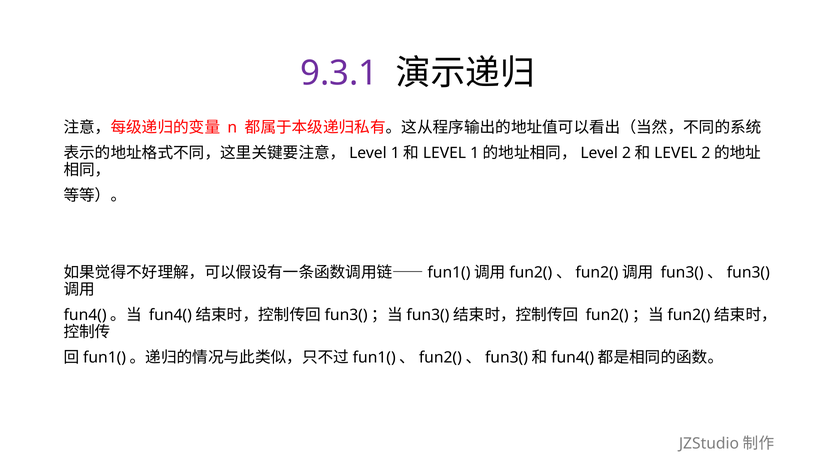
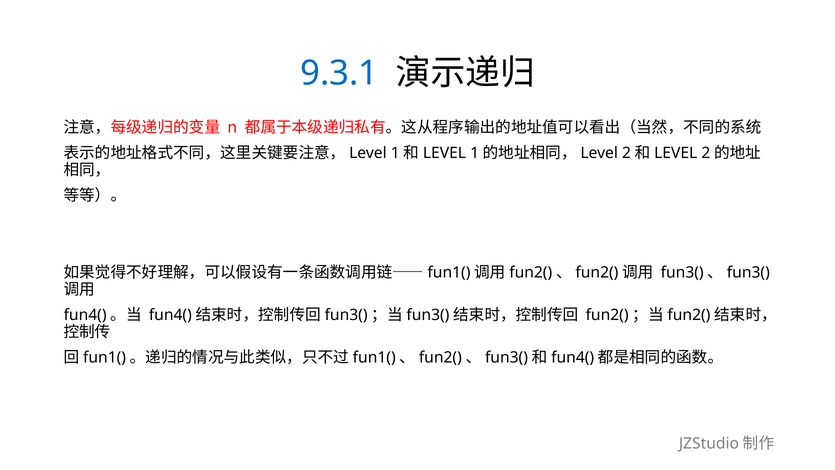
9.3.1 colour: purple -> blue (339, 73)
